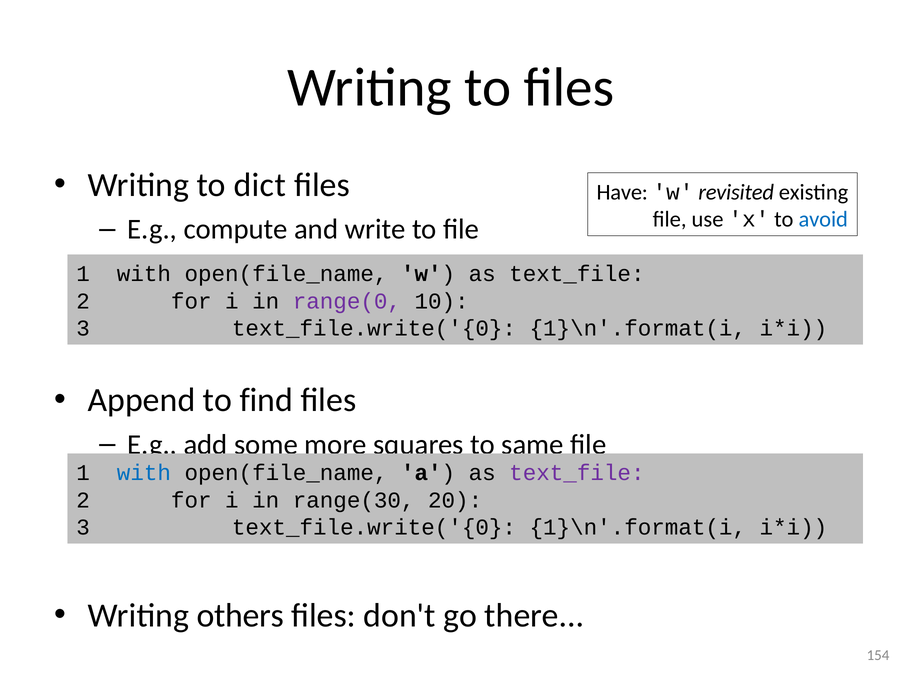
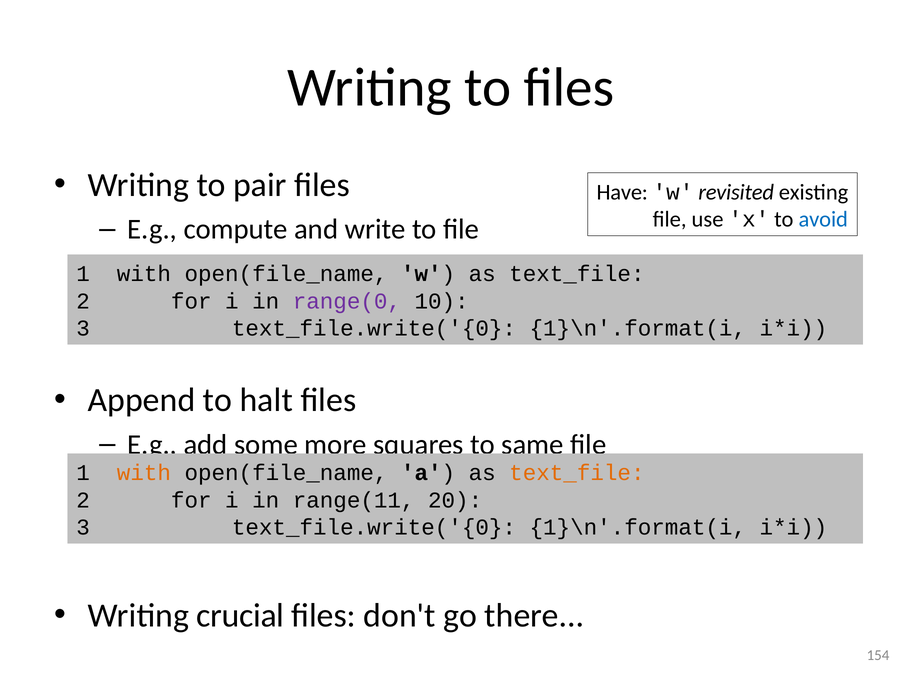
dict: dict -> pair (260, 185)
find: find -> halt (266, 400)
with colour: blue -> orange (144, 473)
text_file colour: purple -> orange (577, 473)
range(30: range(30 -> range(11 (354, 500)
others: others -> crucial (240, 615)
